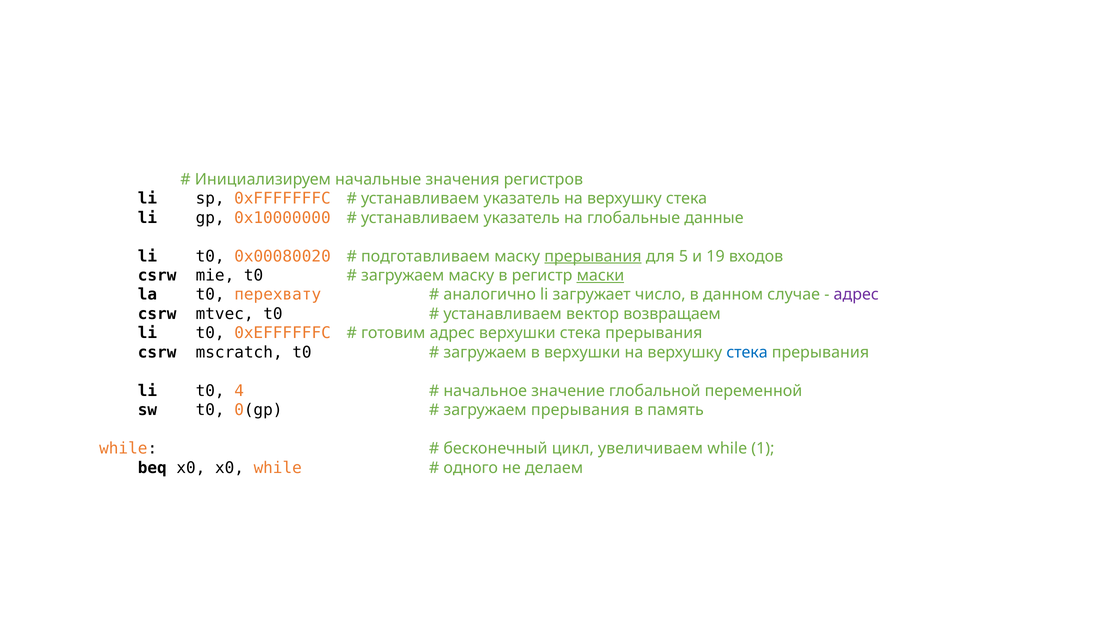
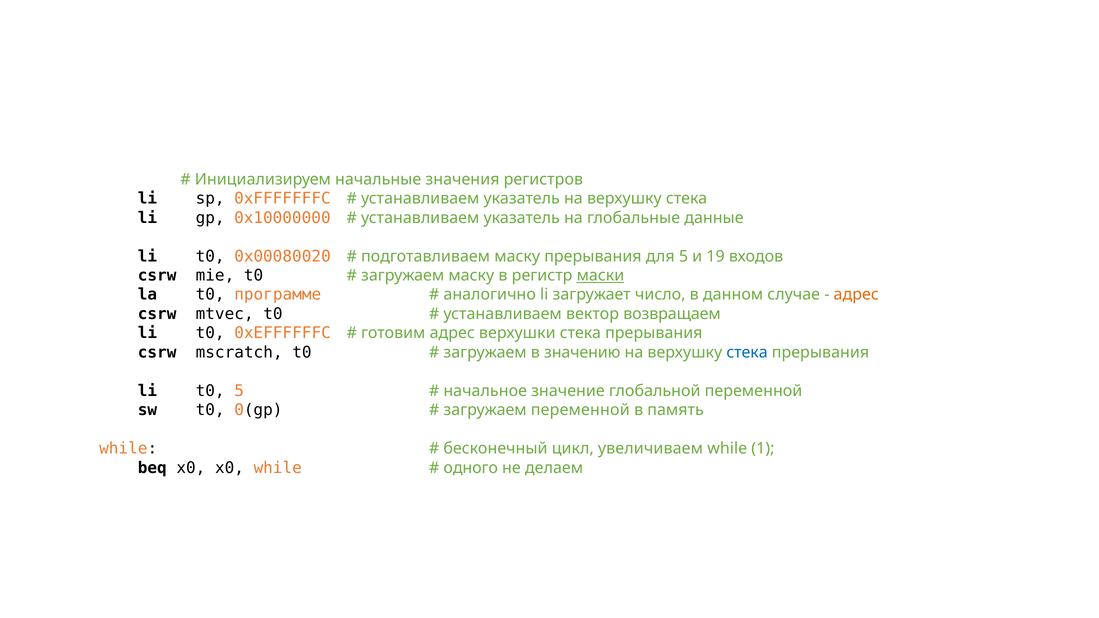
прерывания underline: present -> none (593, 256)
перехвату: перехвату -> программе (278, 295)
адрес colour: purple -> orange (856, 295)
в верхушки: верхушки -> значению (582, 353)
t0 4: 4 -> 5 (239, 391)
загружаем прерывания: прерывания -> переменной (580, 410)
